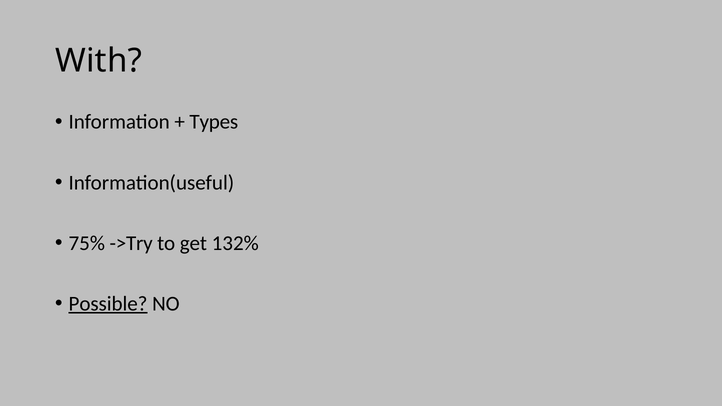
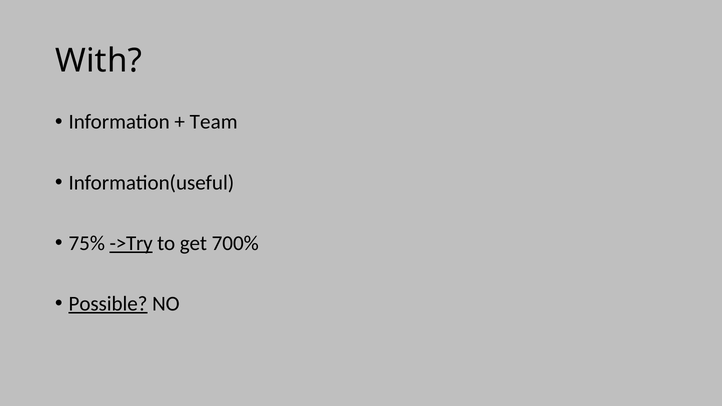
Types: Types -> Team (214, 122)
->Try underline: none -> present (131, 243)
132%: 132% -> 700% (235, 243)
